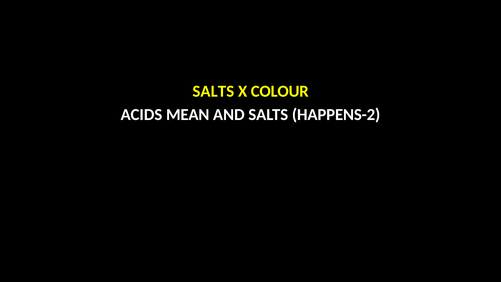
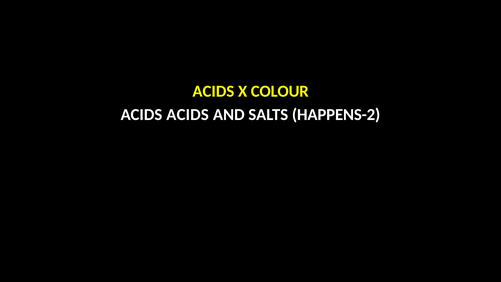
SALTS: SALTS -> ACIDS (213, 91)
ACIDS MEAN: MEAN -> ACIDS (188, 115)
